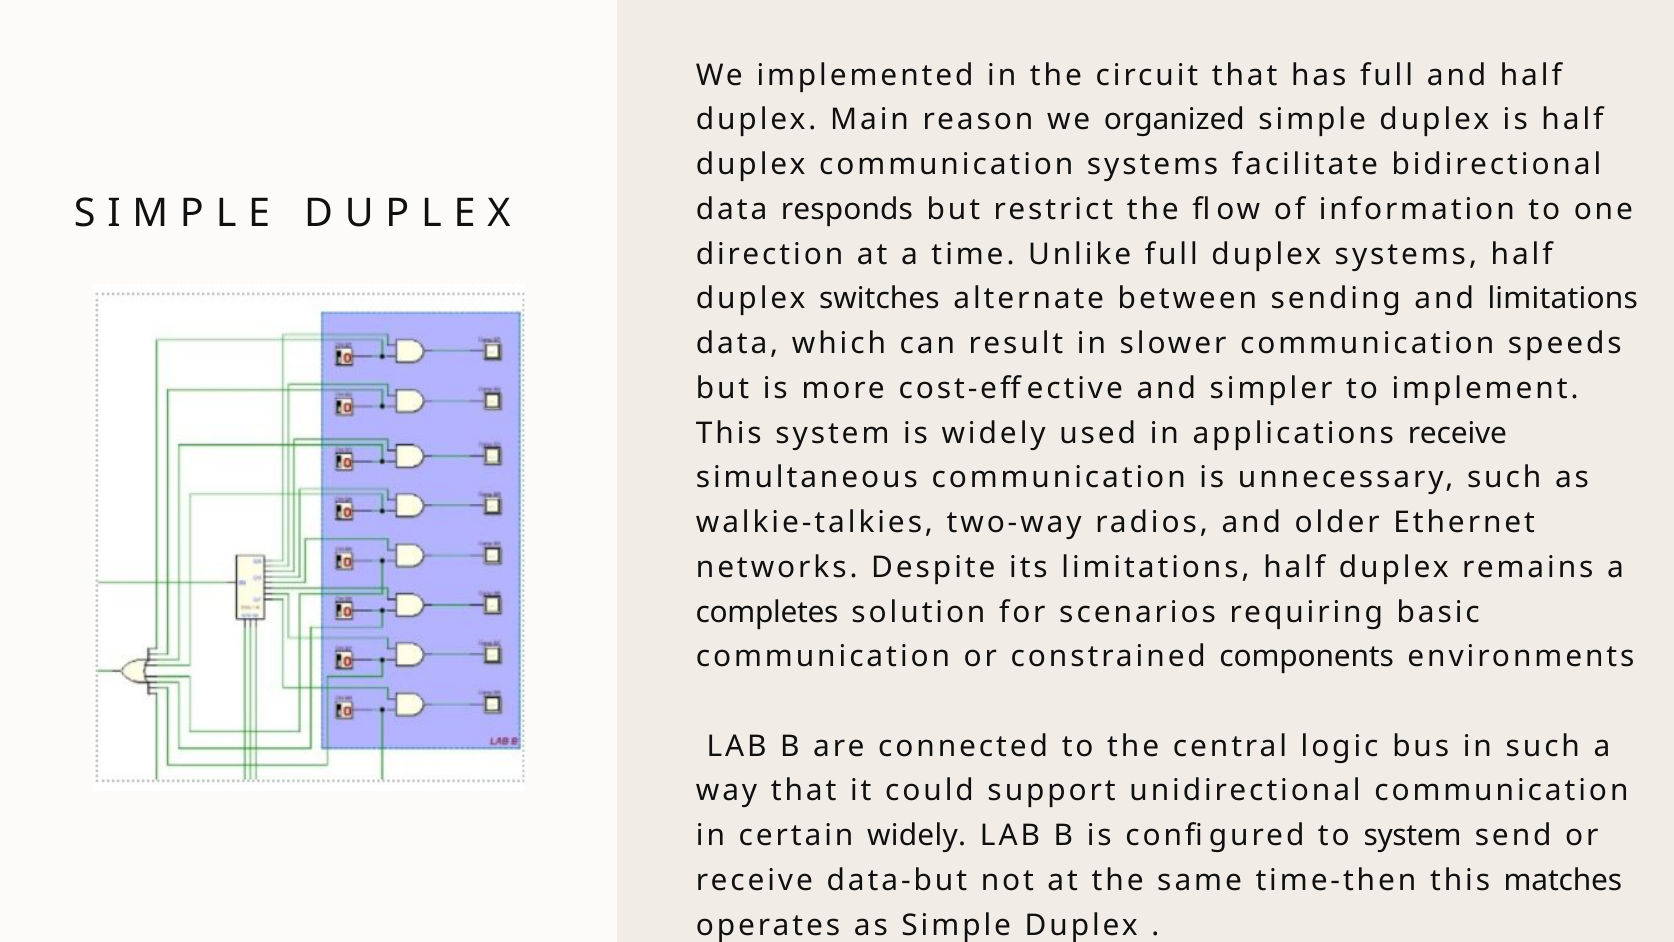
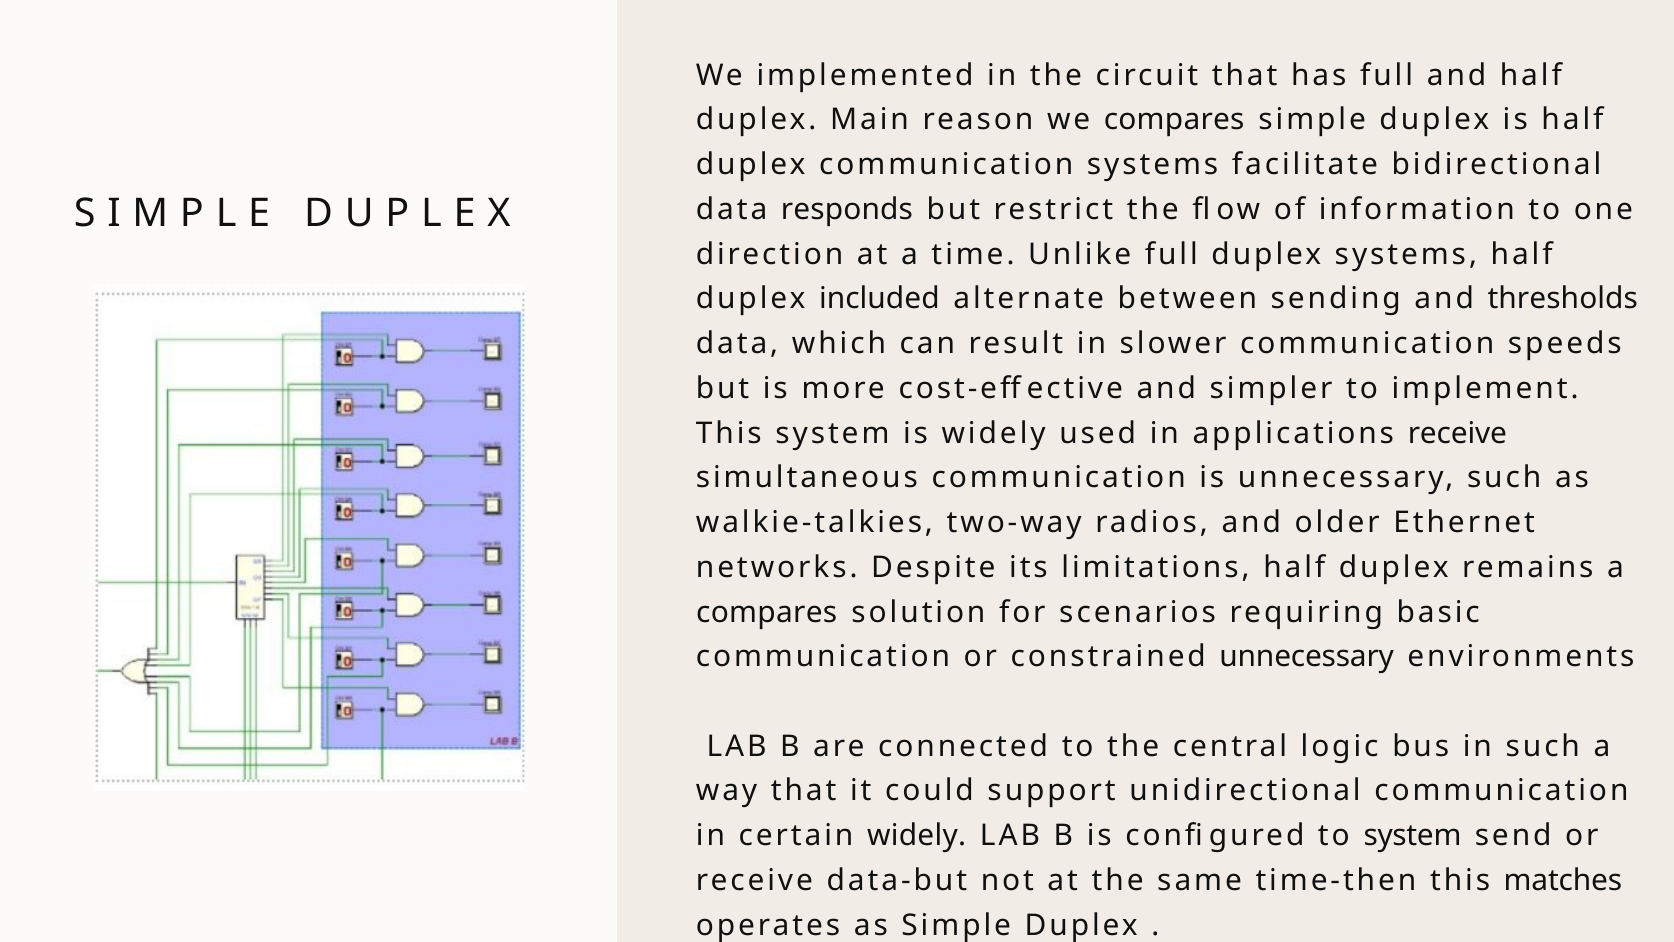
we organized: organized -> compares (1174, 120)
switches: switches -> included (879, 299)
and limitations: limitations -> thresholds (1563, 299)
completes: completes -> compares (767, 612)
constrained components: components -> unnecessary (1307, 657)
